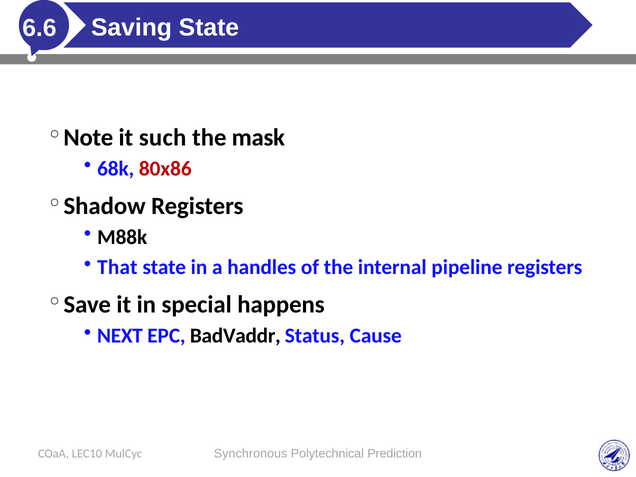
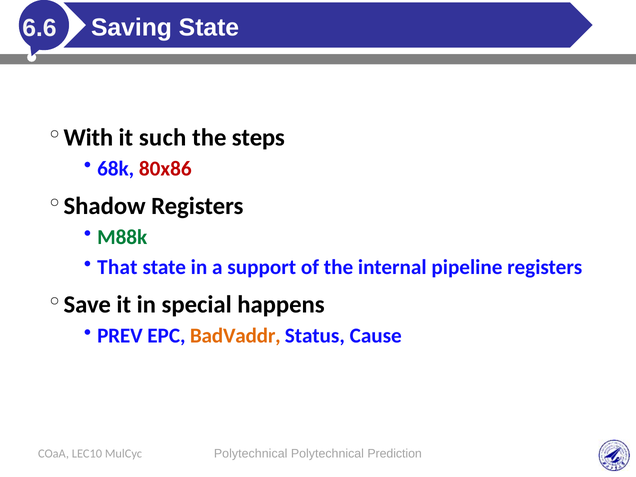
Note: Note -> With (88, 137)
mask: mask -> steps (258, 137)
M88k colour: black -> green (122, 237)
handles: handles -> support (262, 267)
NEXT: NEXT -> PREV (120, 336)
BadVaddr colour: black -> orange (235, 336)
MulCyc Synchronous: Synchronous -> Polytechnical (251, 454)
